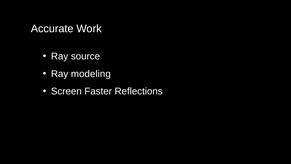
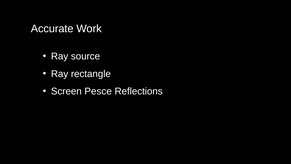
modeling: modeling -> rectangle (91, 74)
Faster: Faster -> Pesce (98, 91)
